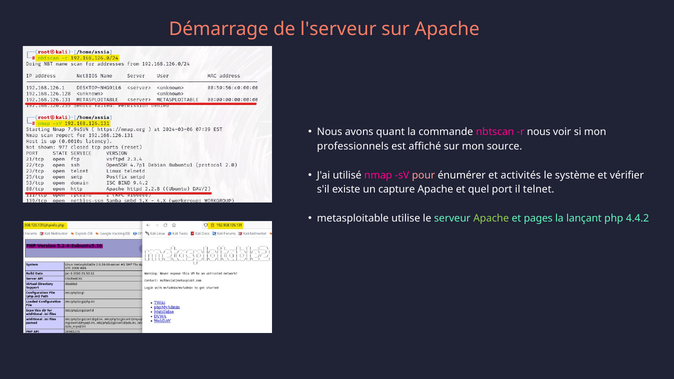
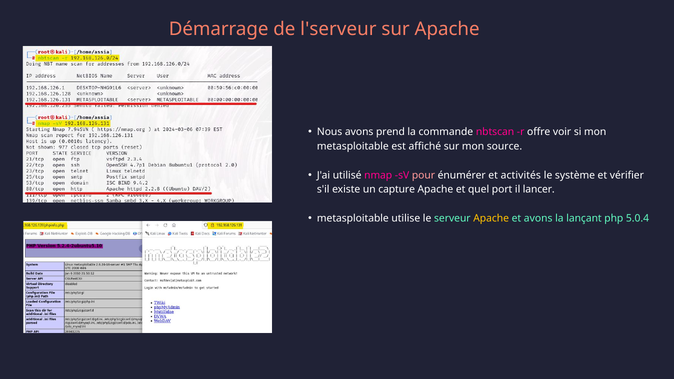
quant: quant -> prend (390, 132)
r nous: nous -> offre (539, 132)
professionnels: professionnels -> metasploitable (353, 146)
telnet: telnet -> lancer (539, 190)
Apache colour: light green -> yellow (491, 218)
et pages: pages -> avons (538, 218)
4.4.2: 4.4.2 -> 5.0.4 (638, 218)
